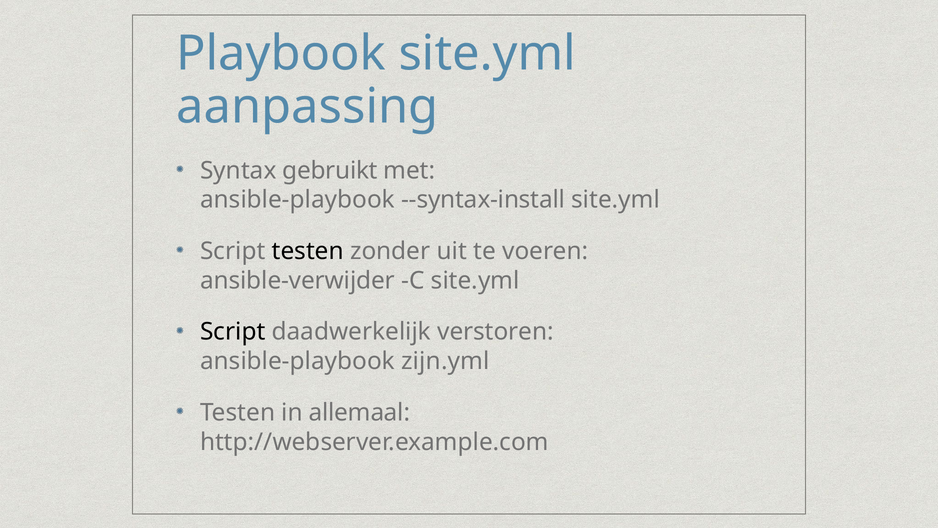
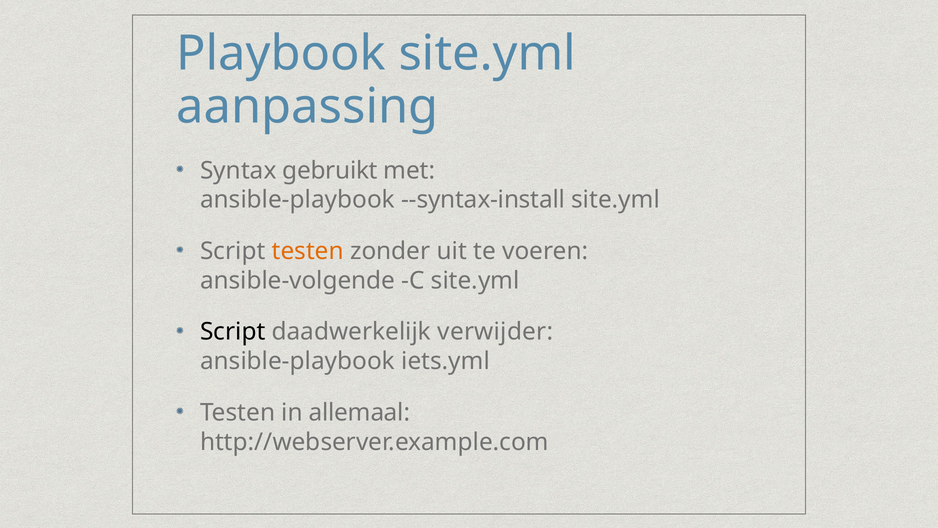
testen colour: black -> orange (308, 251)
ansible-verwijder: ansible-verwijder -> ansible-volgende (298, 280)
verstoren: verstoren -> verwijder (495, 332)
zijn.yml: zijn.yml -> iets.yml (446, 361)
